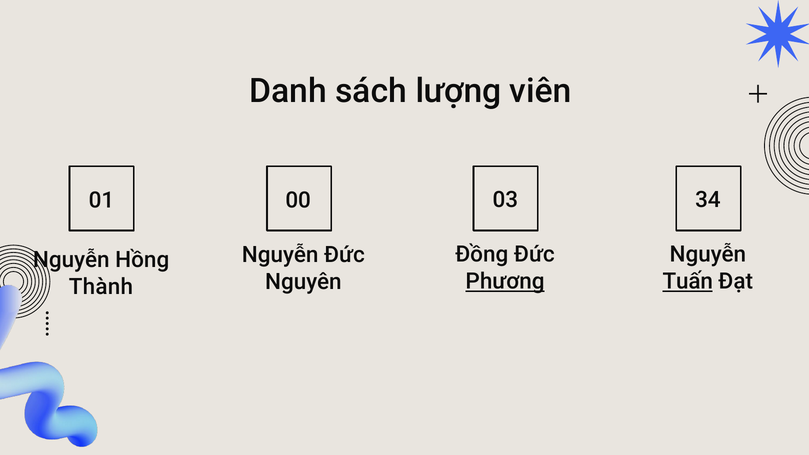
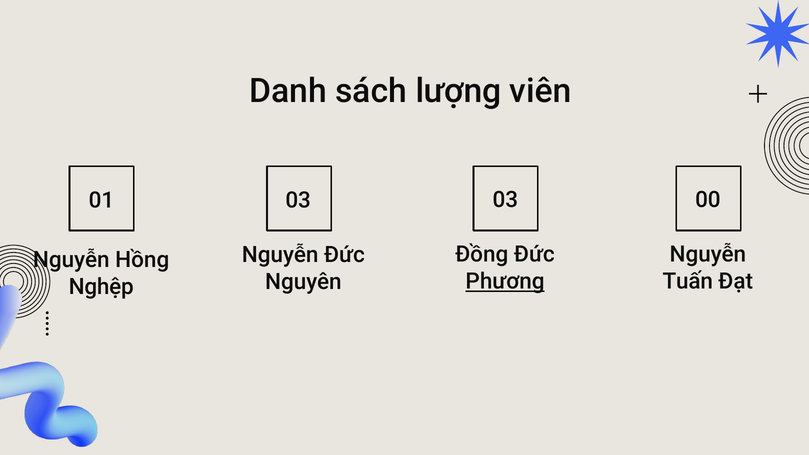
01 00: 00 -> 03 (298, 200)
34: 34 -> 00 (708, 200)
Tuấn underline: present -> none (688, 281)
Thành: Thành -> Nghệp (101, 287)
